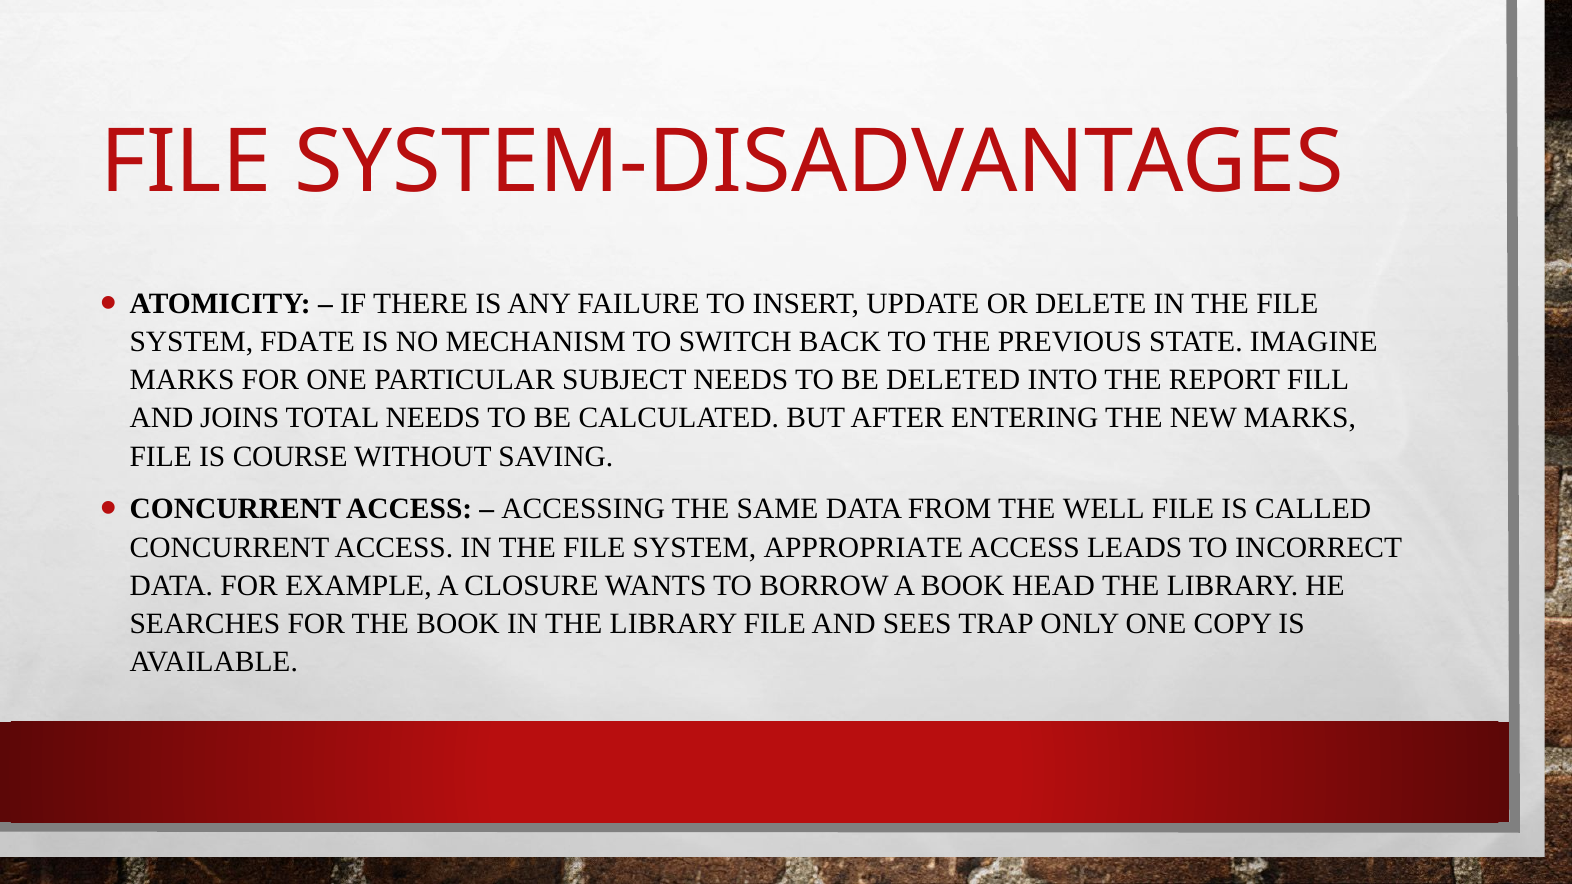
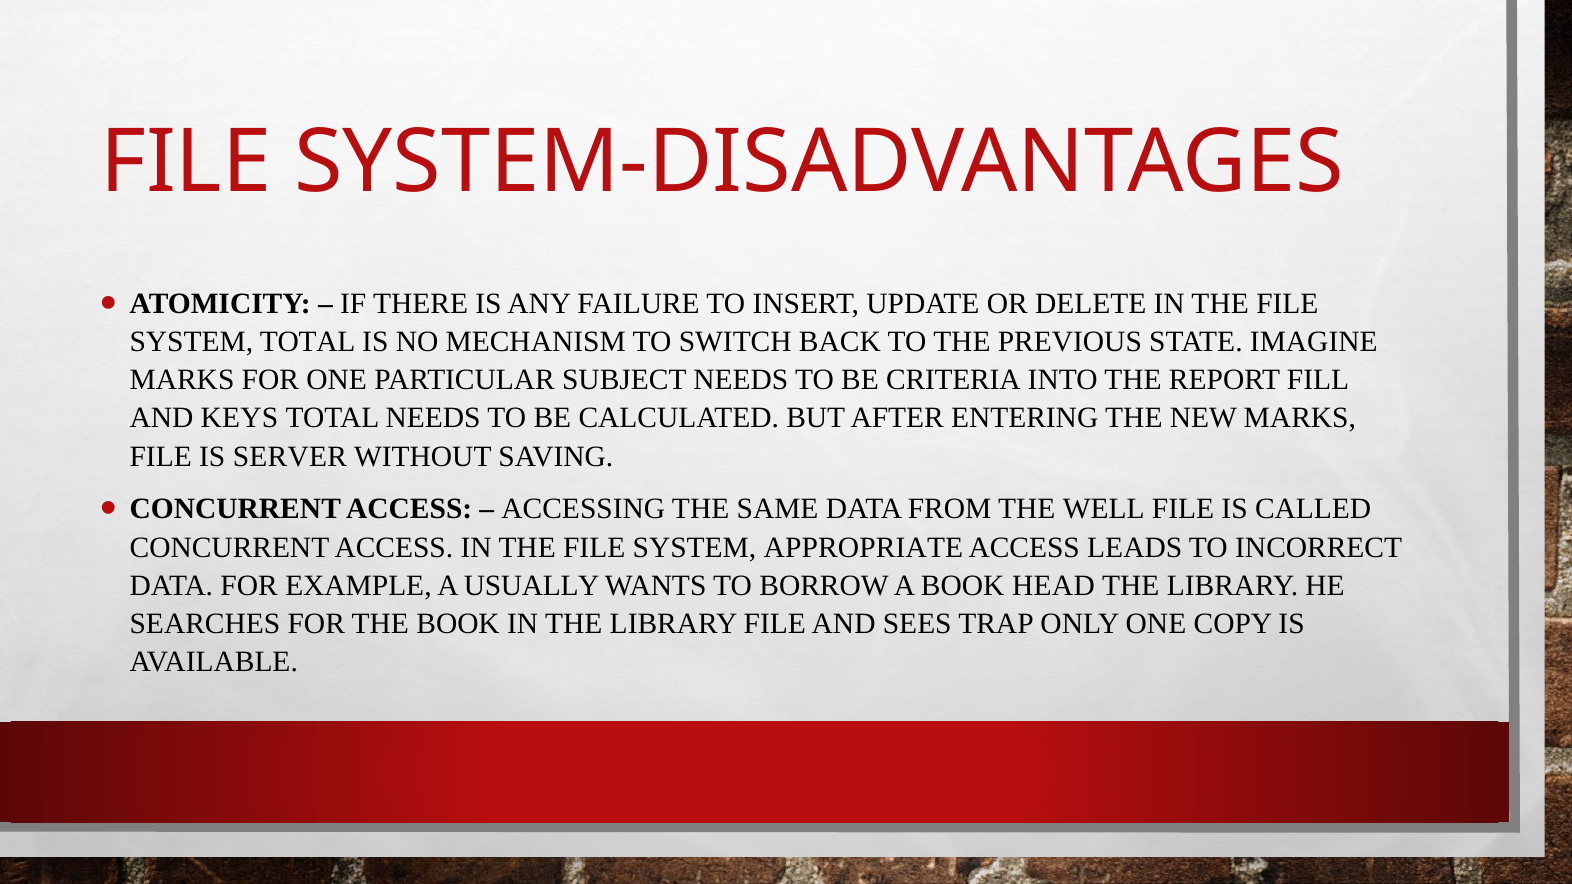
SYSTEM FDATE: FDATE -> TOTAL (308, 342)
DELETED: DELETED -> CRITERIA (953, 380)
JOINS: JOINS -> KEYS (239, 418)
COURSE: COURSE -> SERVER (290, 457)
CLOSURE: CLOSURE -> USUALLY (532, 586)
